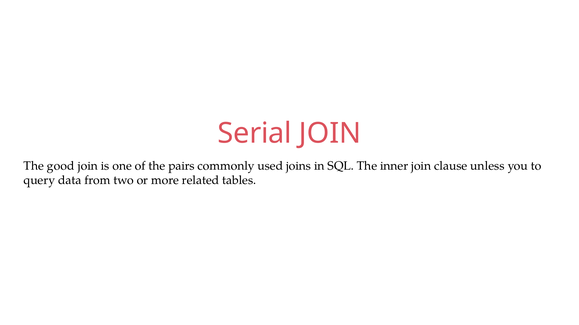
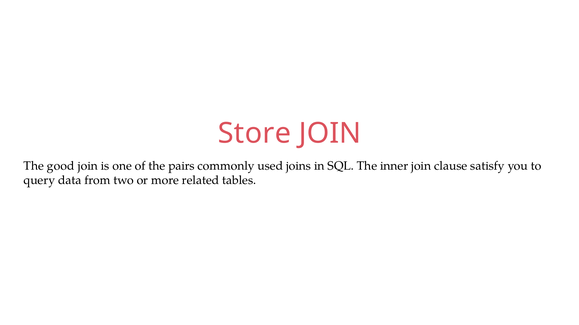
Serial: Serial -> Store (254, 134)
unless: unless -> satisfy (487, 166)
